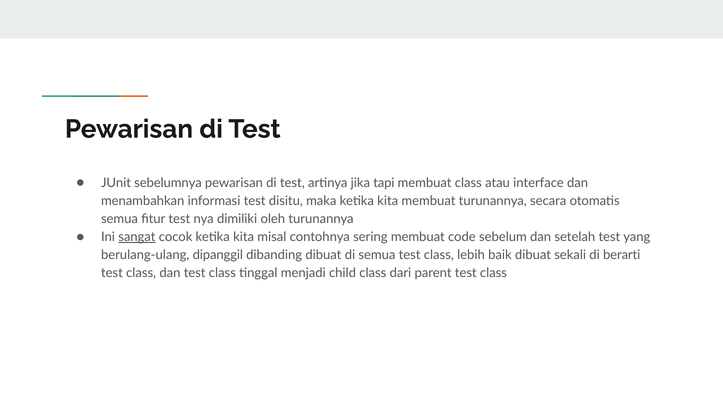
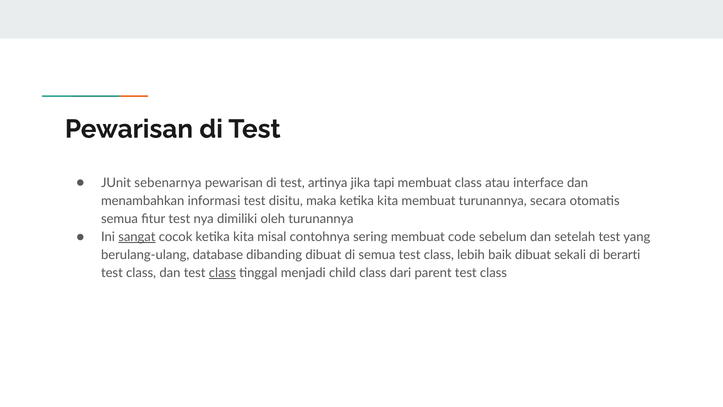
sebelumnya: sebelumnya -> sebenarnya (168, 183)
dipanggil: dipanggil -> database (218, 255)
class underline: none -> present (222, 273)
